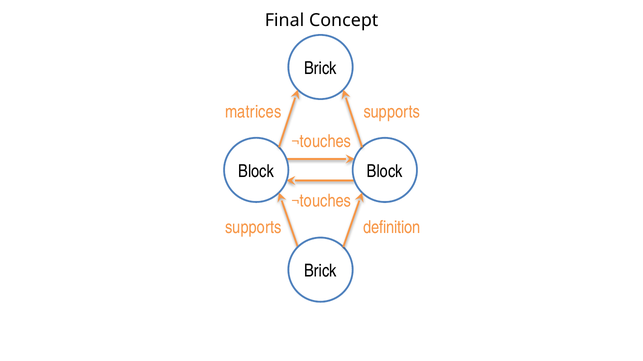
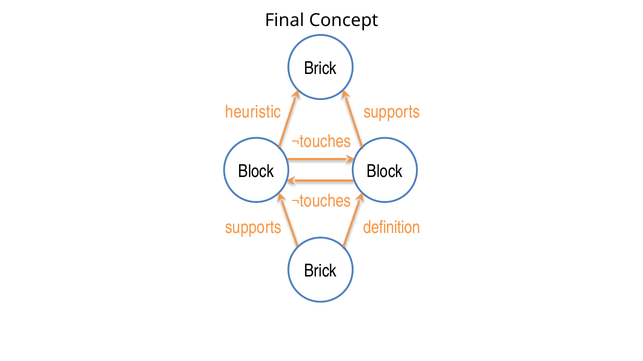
matrices: matrices -> heuristic (253, 112)
